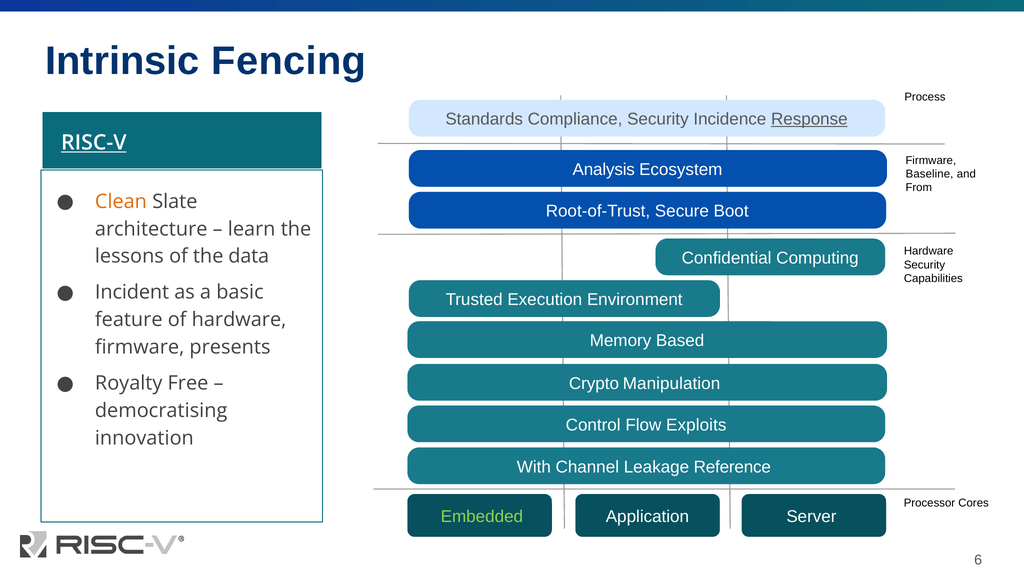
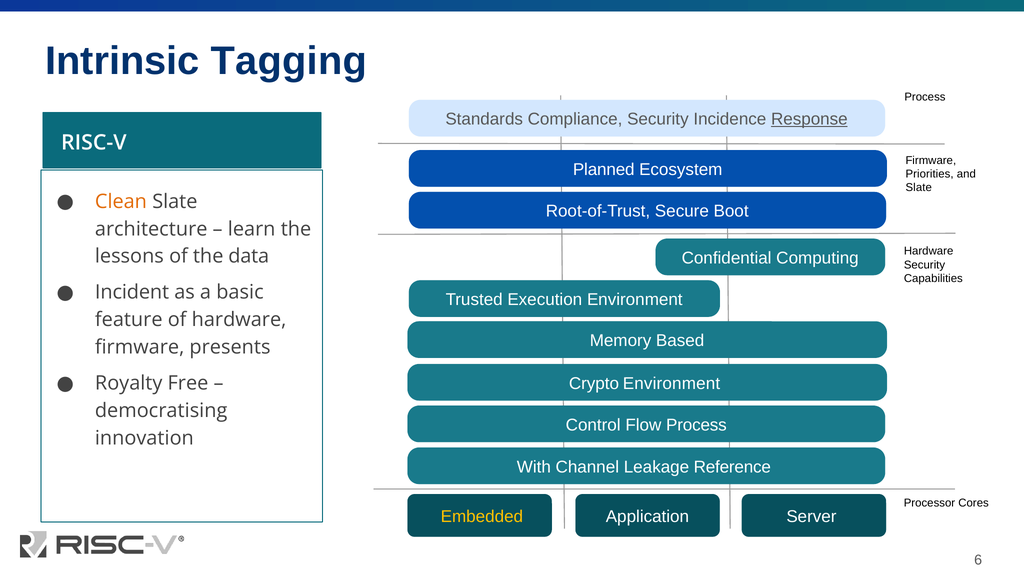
Fencing: Fencing -> Tagging (289, 61)
RISC-V underline: present -> none (94, 143)
Analysis: Analysis -> Planned (604, 170)
Baseline: Baseline -> Priorities (930, 174)
From: From -> Slate (919, 188)
Crypto Manipulation: Manipulation -> Environment (671, 383)
Flow Exploits: Exploits -> Process (696, 425)
Embedded colour: light green -> yellow (482, 517)
